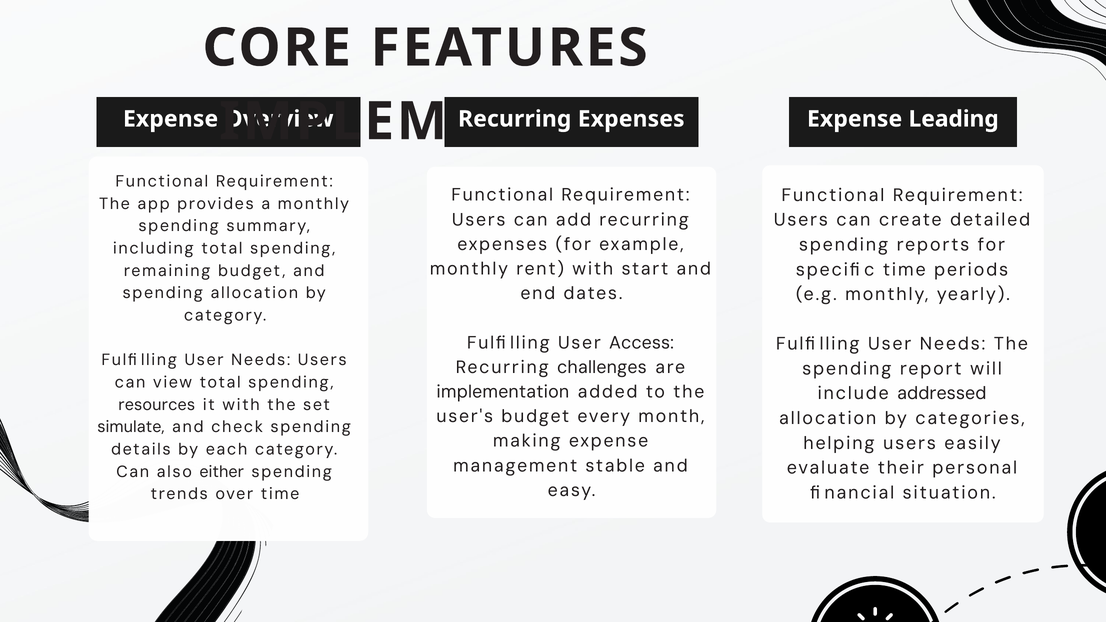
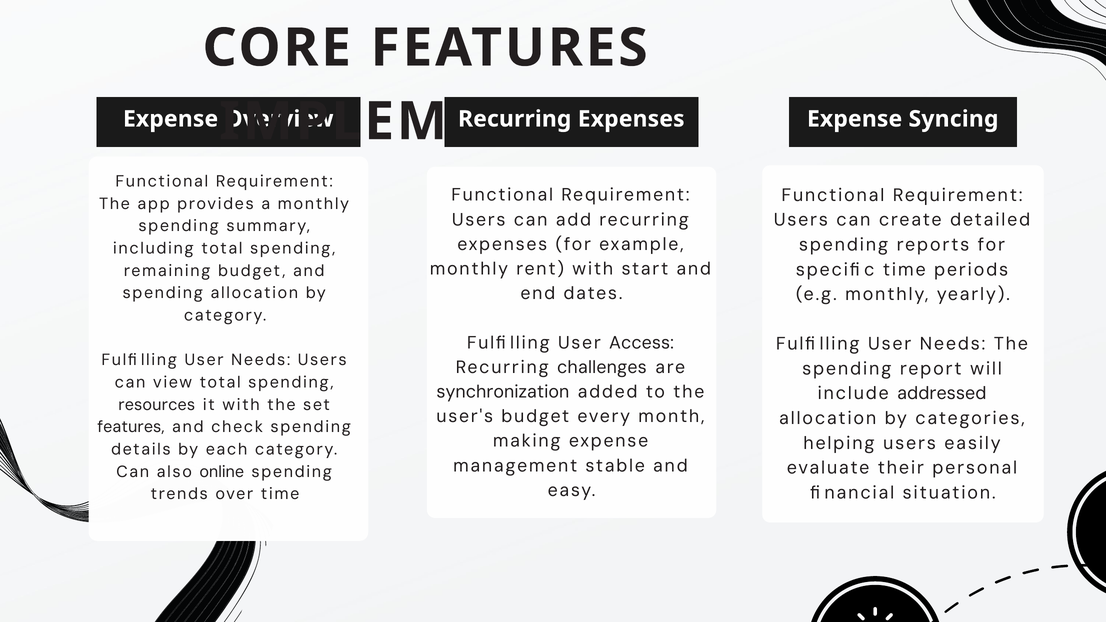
Leading: Leading -> Syncing (953, 119)
implementation: implementation -> synchronization (503, 392)
simulate: simulate -> features (131, 427)
either: either -> online (222, 472)
